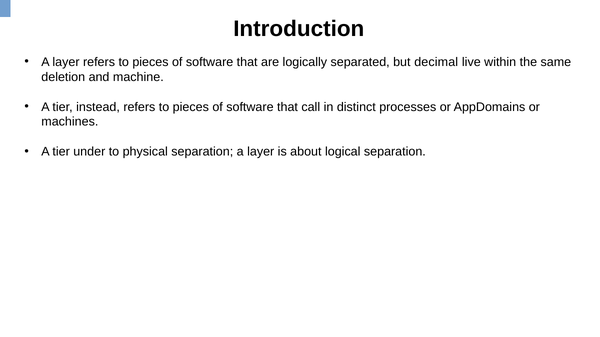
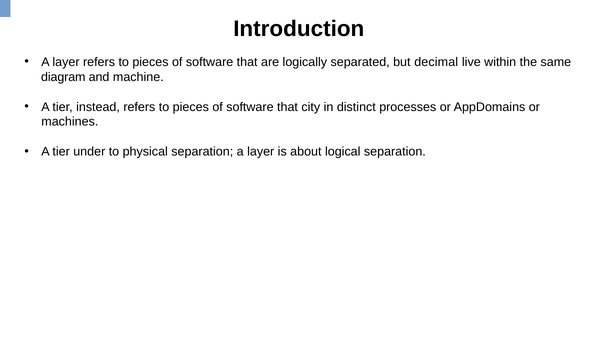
deletion: deletion -> diagram (63, 77)
call: call -> city (311, 107)
